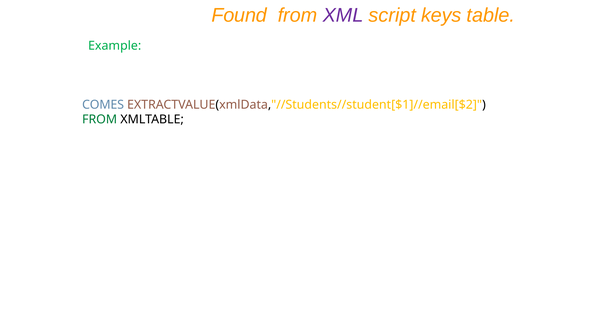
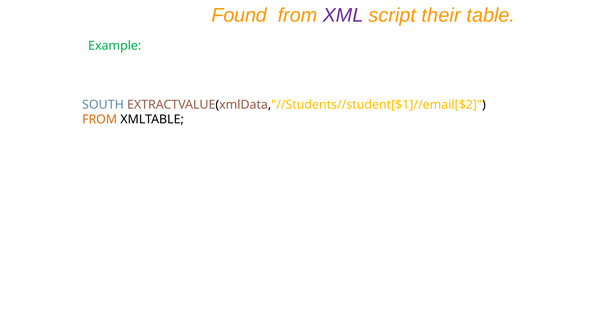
keys: keys -> their (441, 15)
COMES: COMES -> SOUTH (103, 105)
FROM colour: green -> orange (100, 120)
